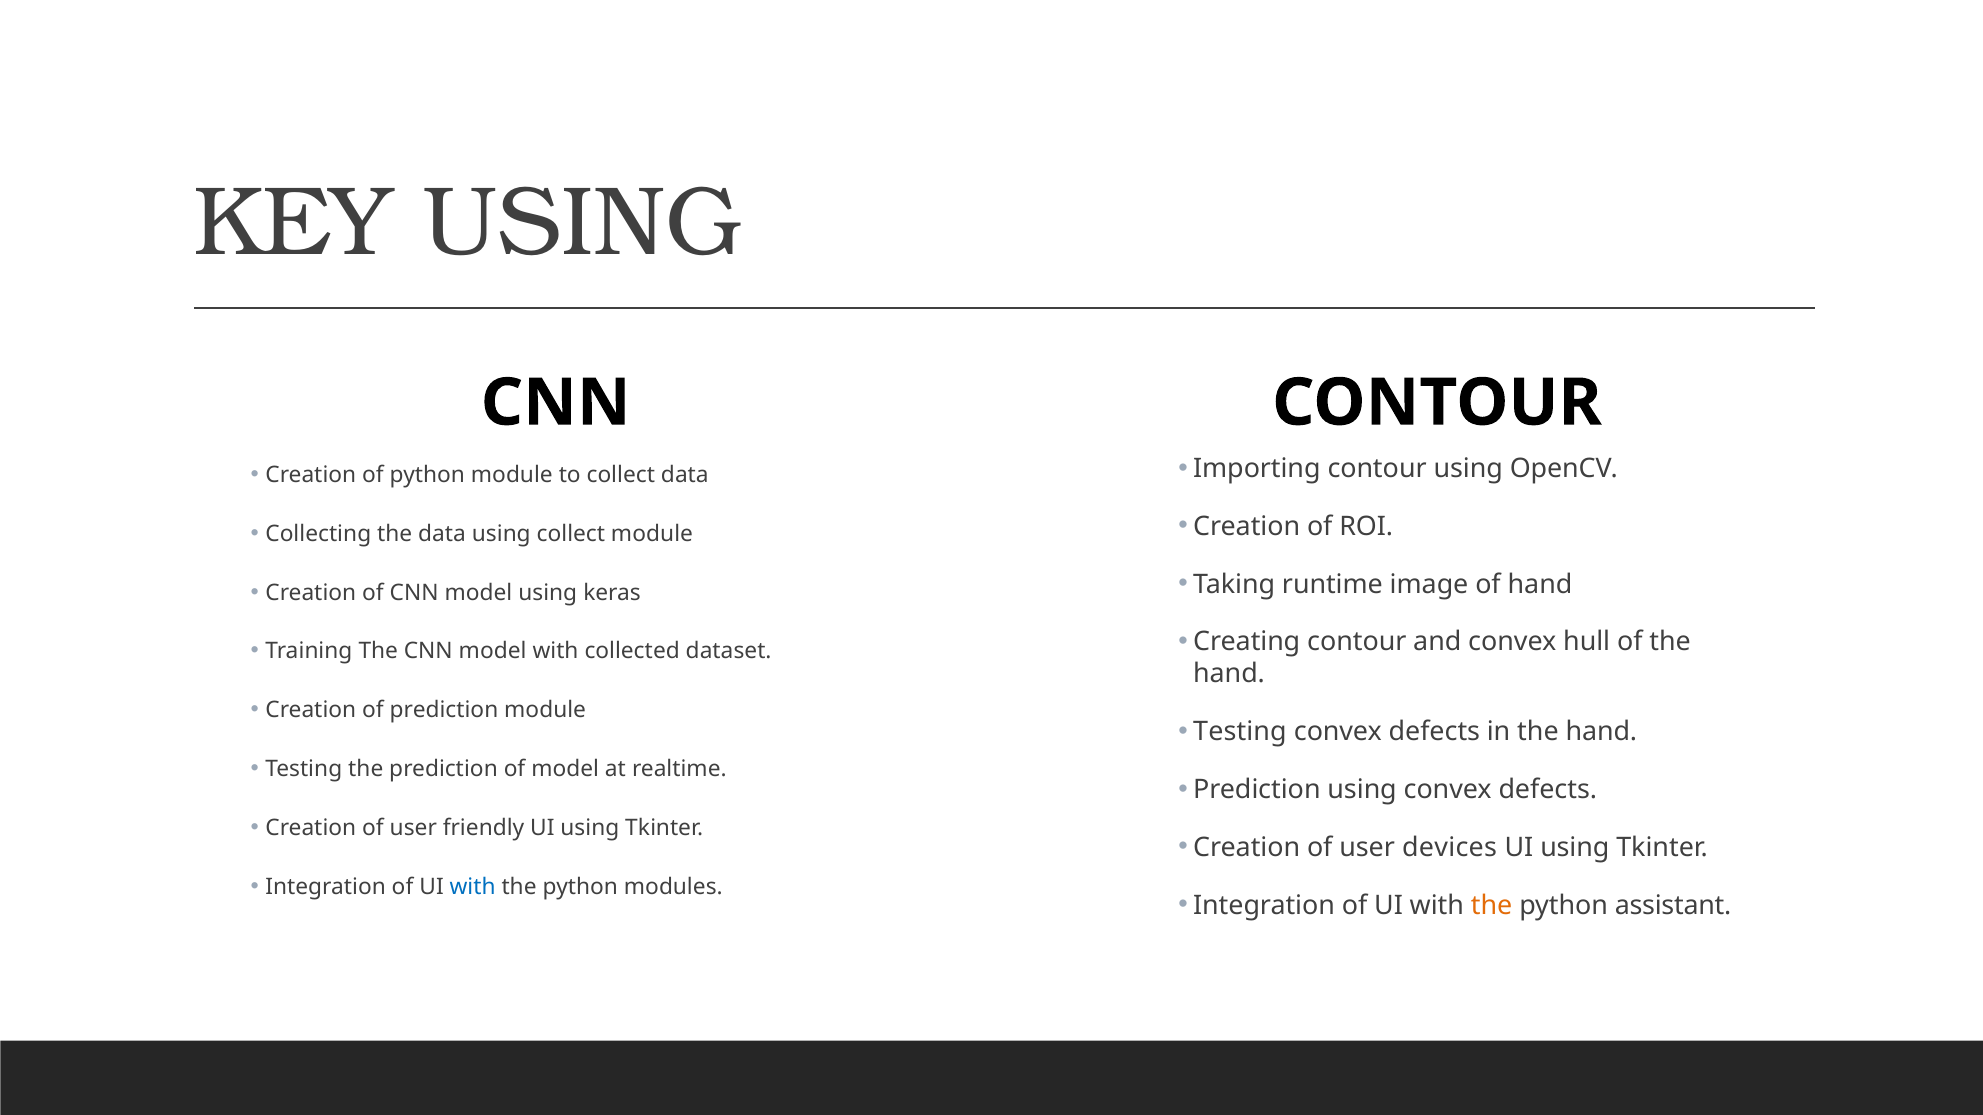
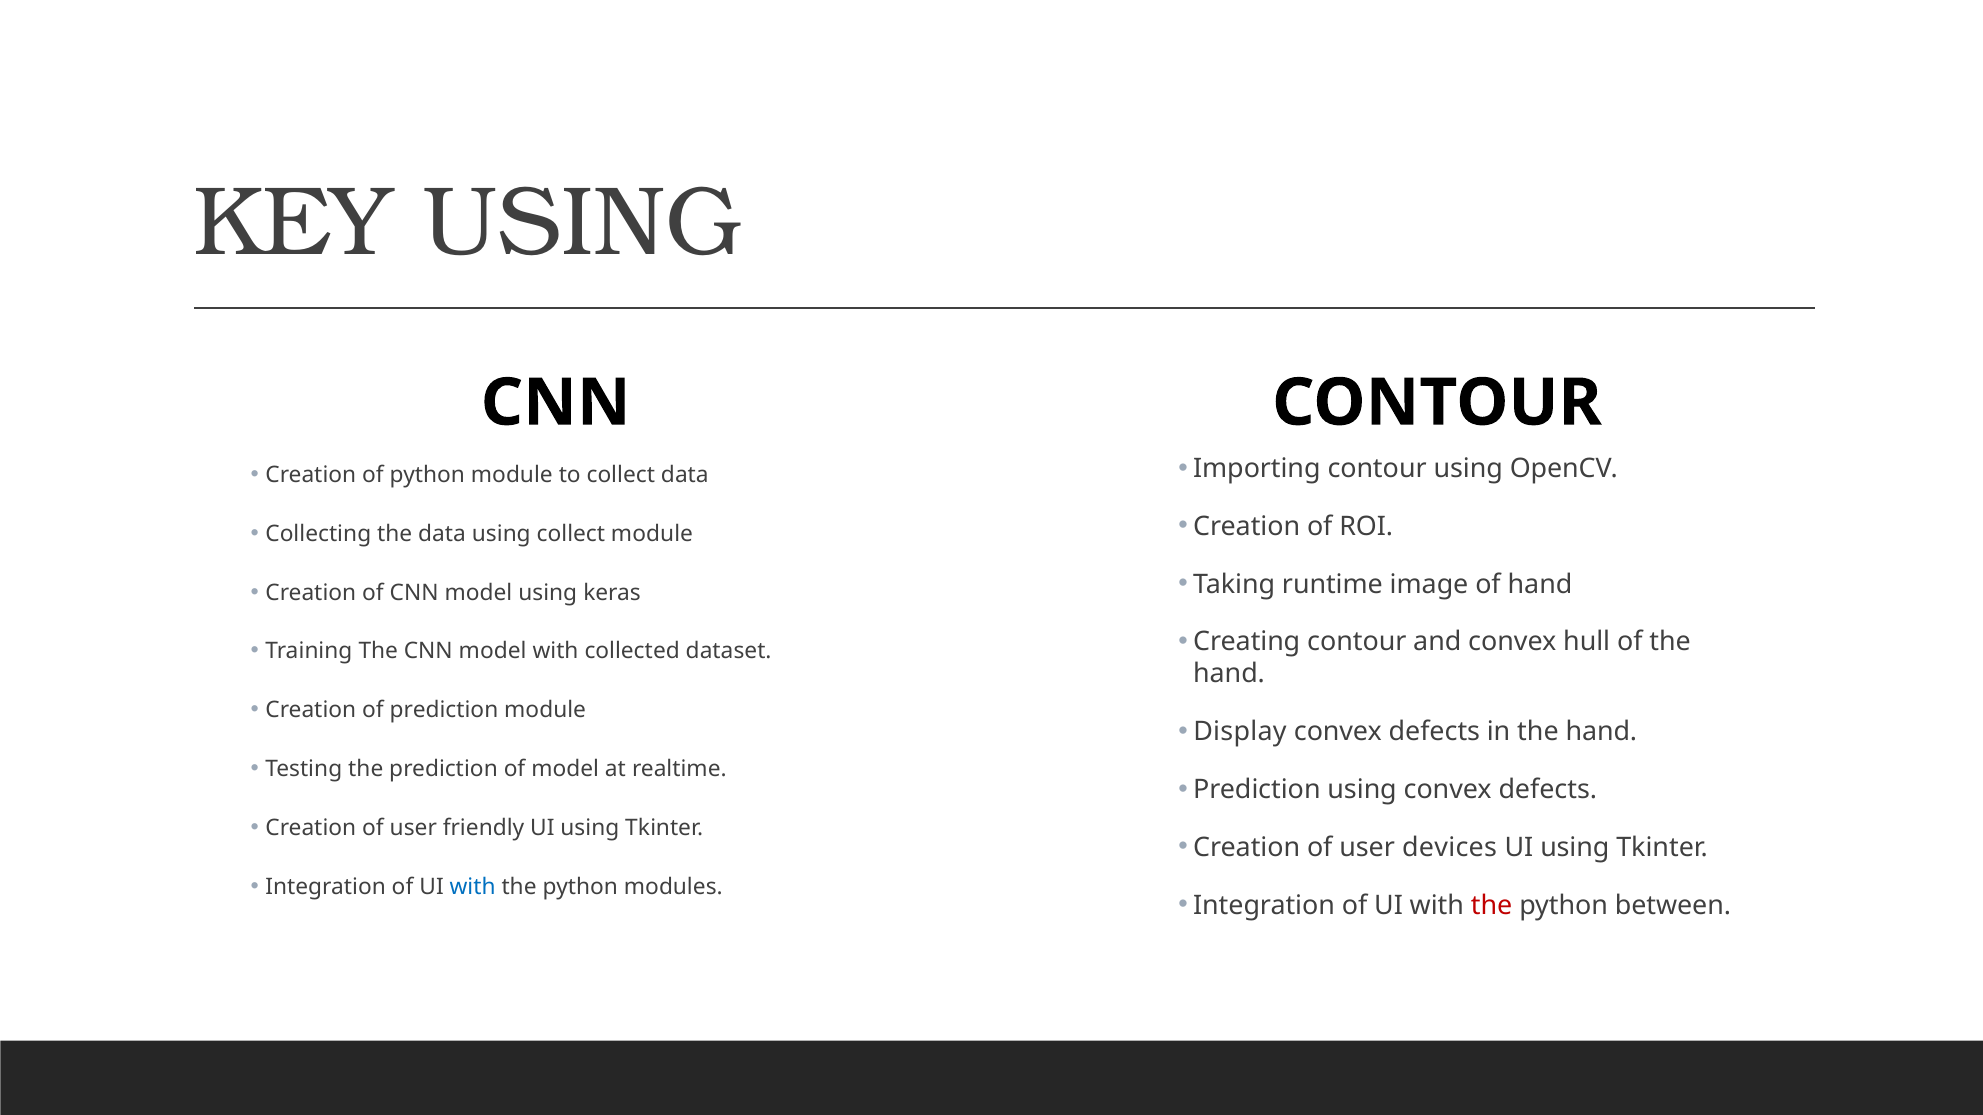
Testing: Testing -> Display (1240, 732)
the colour: orange -> red (1492, 906)
assistant: assistant -> between (1673, 906)
